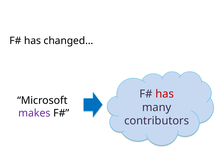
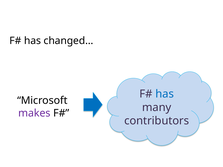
has colour: red -> blue (165, 94)
